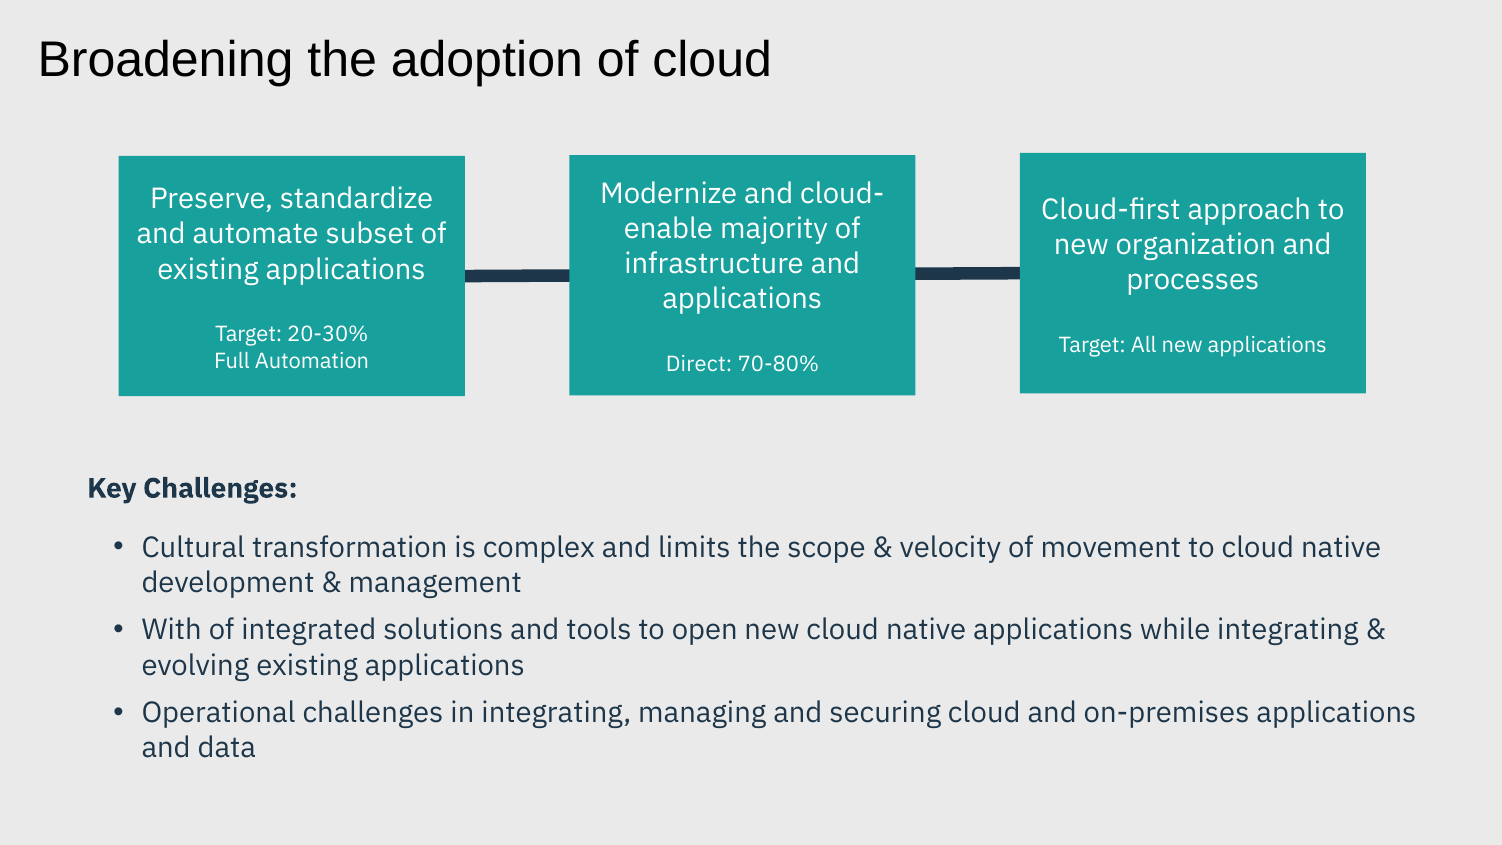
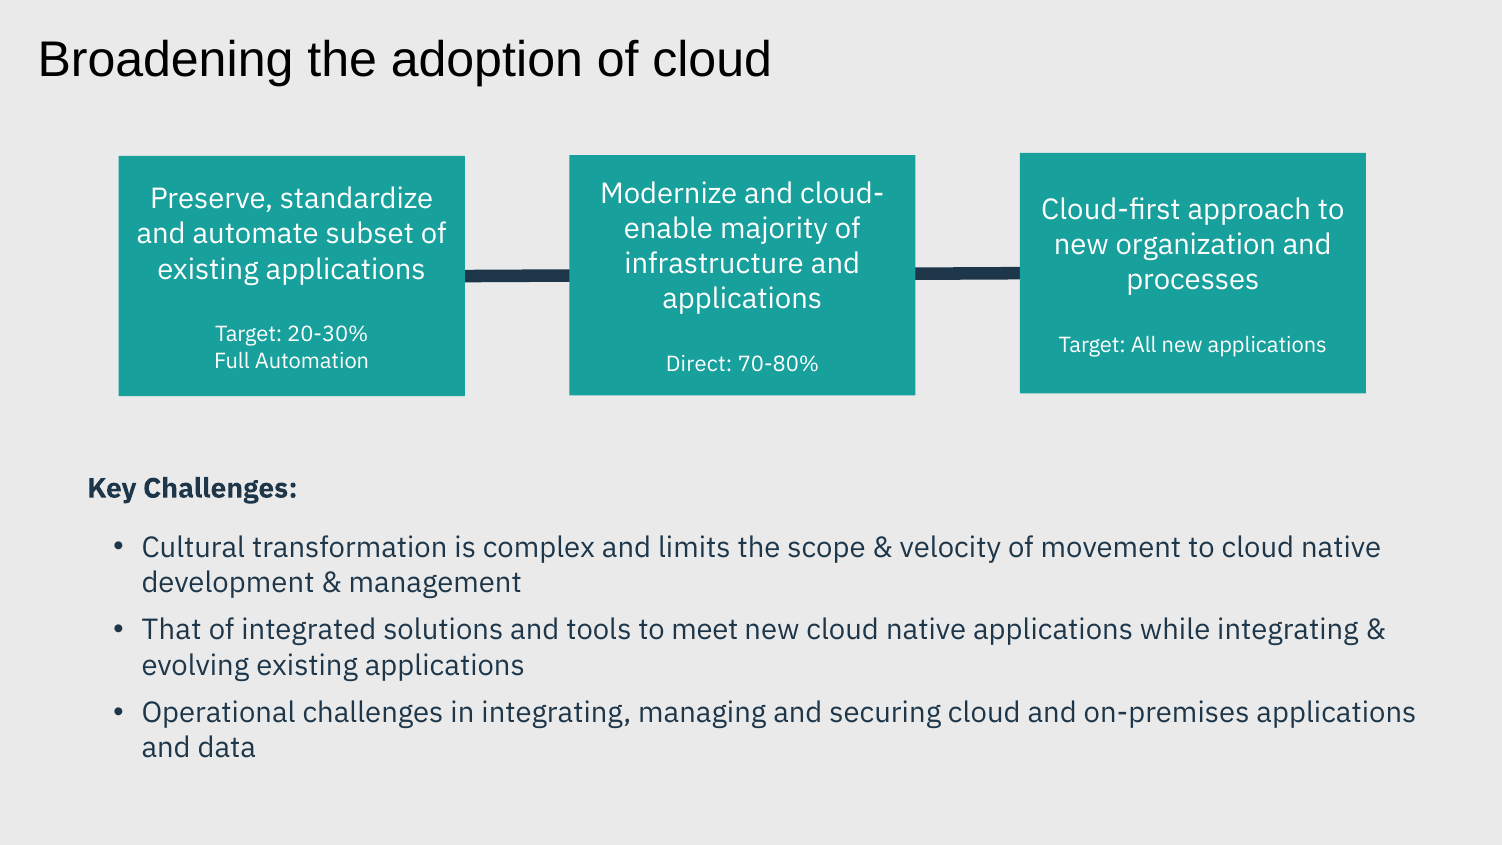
With: With -> That (172, 630)
open: open -> meet (705, 630)
